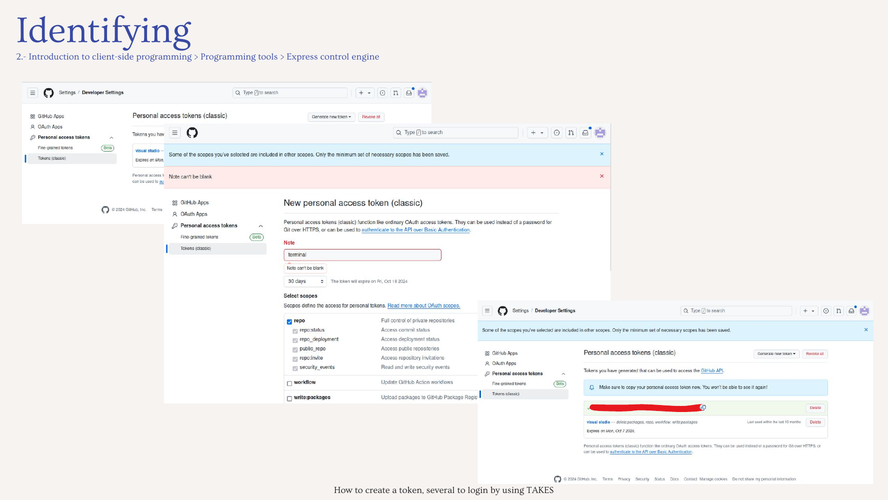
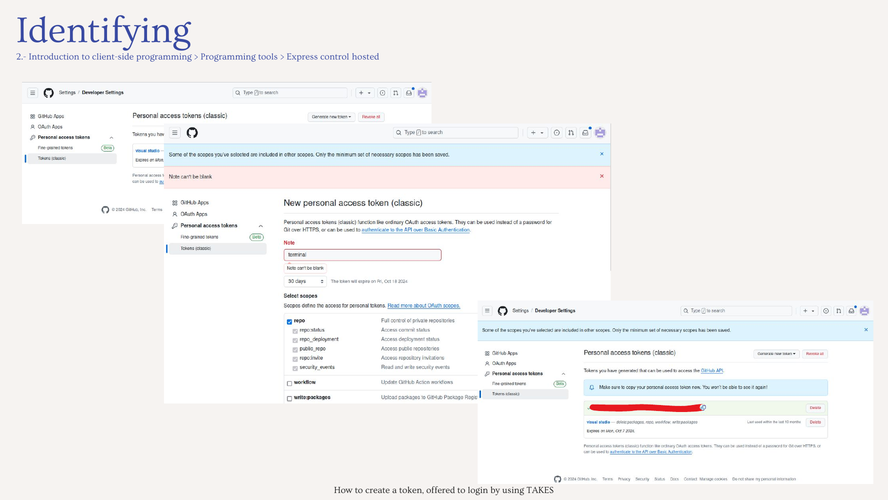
engine: engine -> hosted (365, 57)
several: several -> offered (441, 490)
